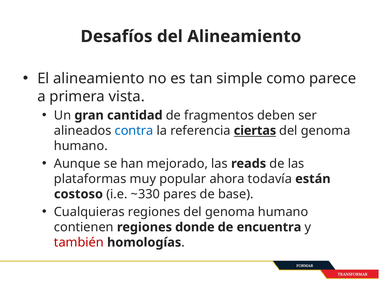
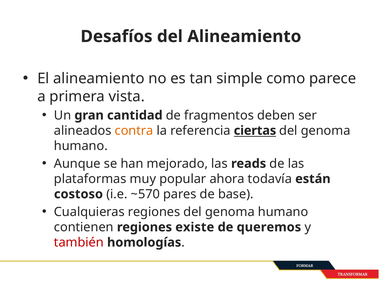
contra colour: blue -> orange (134, 131)
~330: ~330 -> ~570 (145, 194)
donde: donde -> existe (195, 228)
encuentra: encuentra -> queremos (269, 228)
